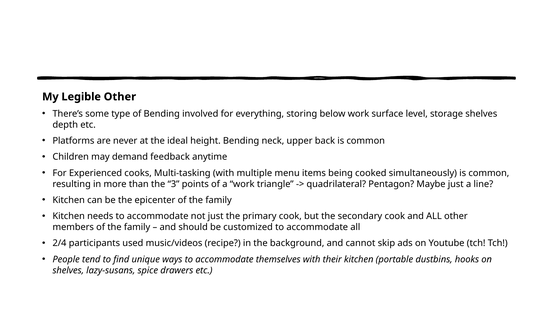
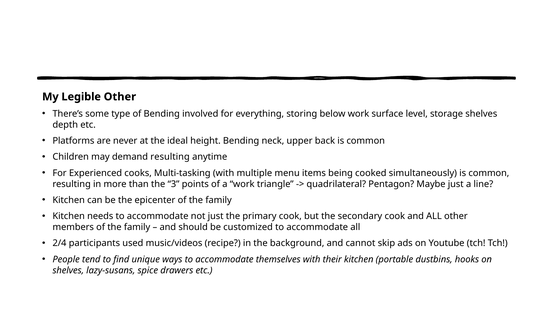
demand feedback: feedback -> resulting (170, 157)
